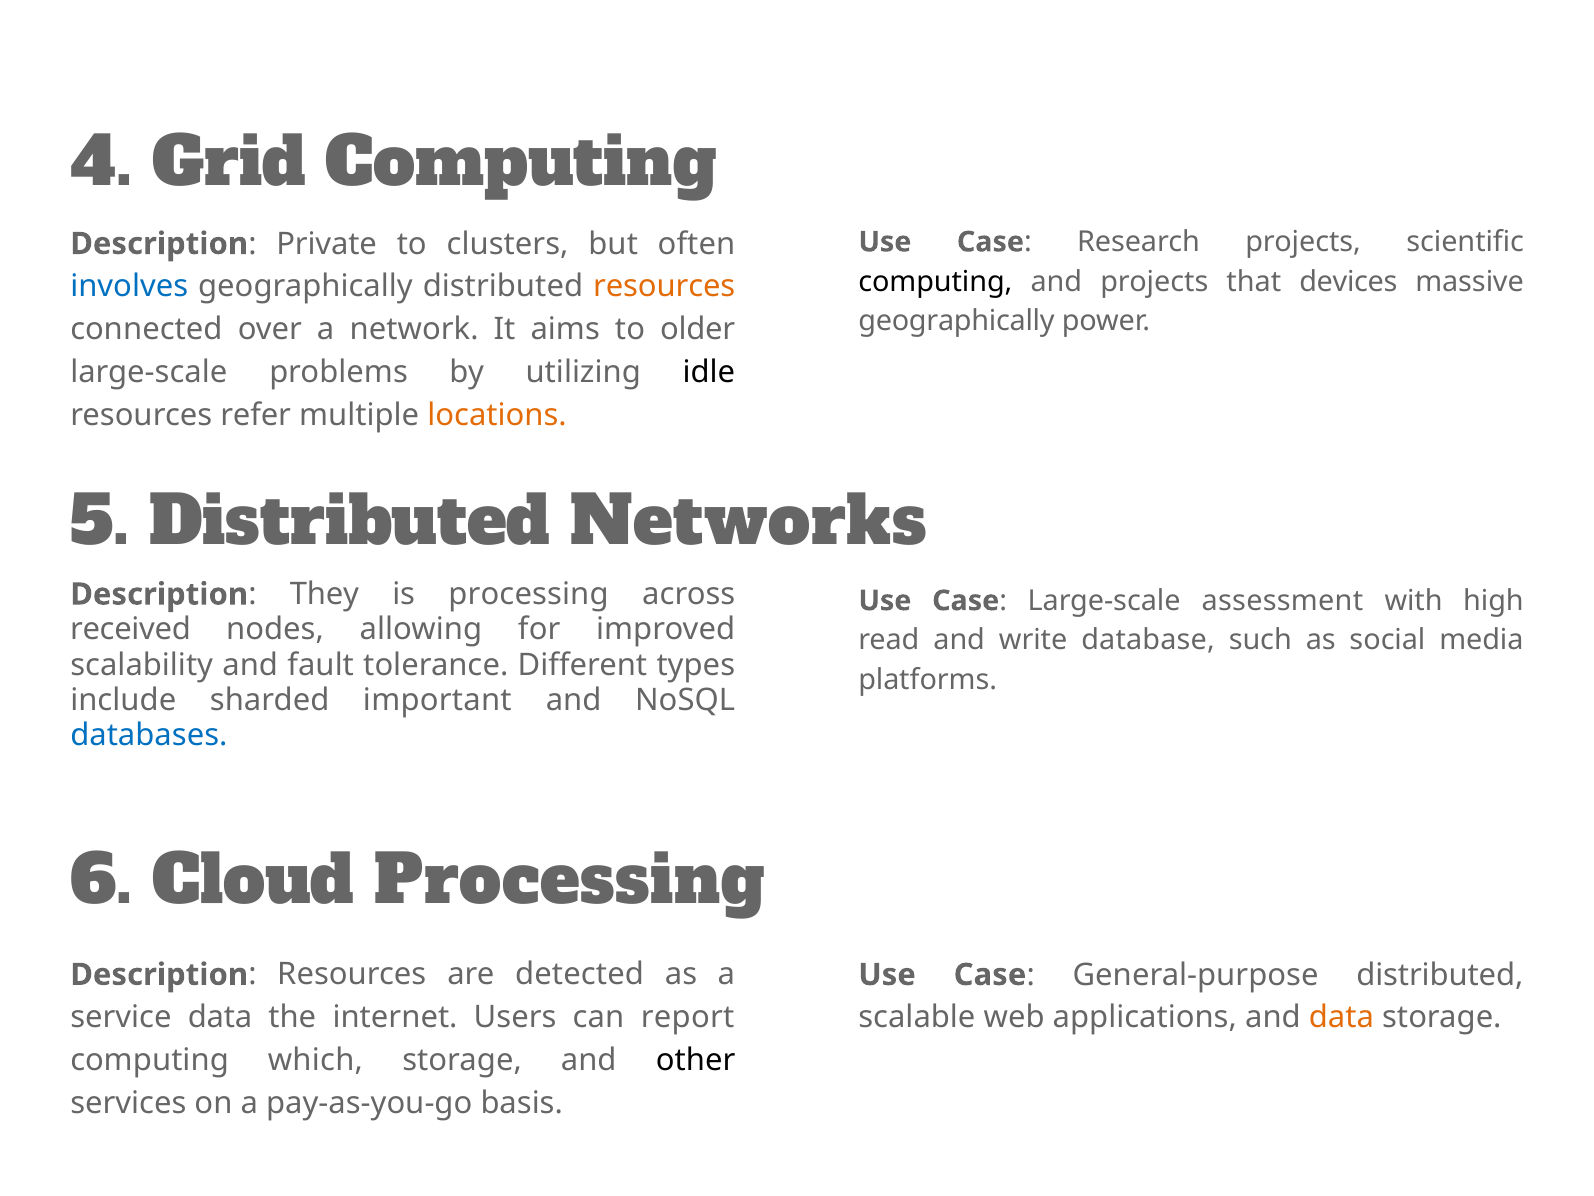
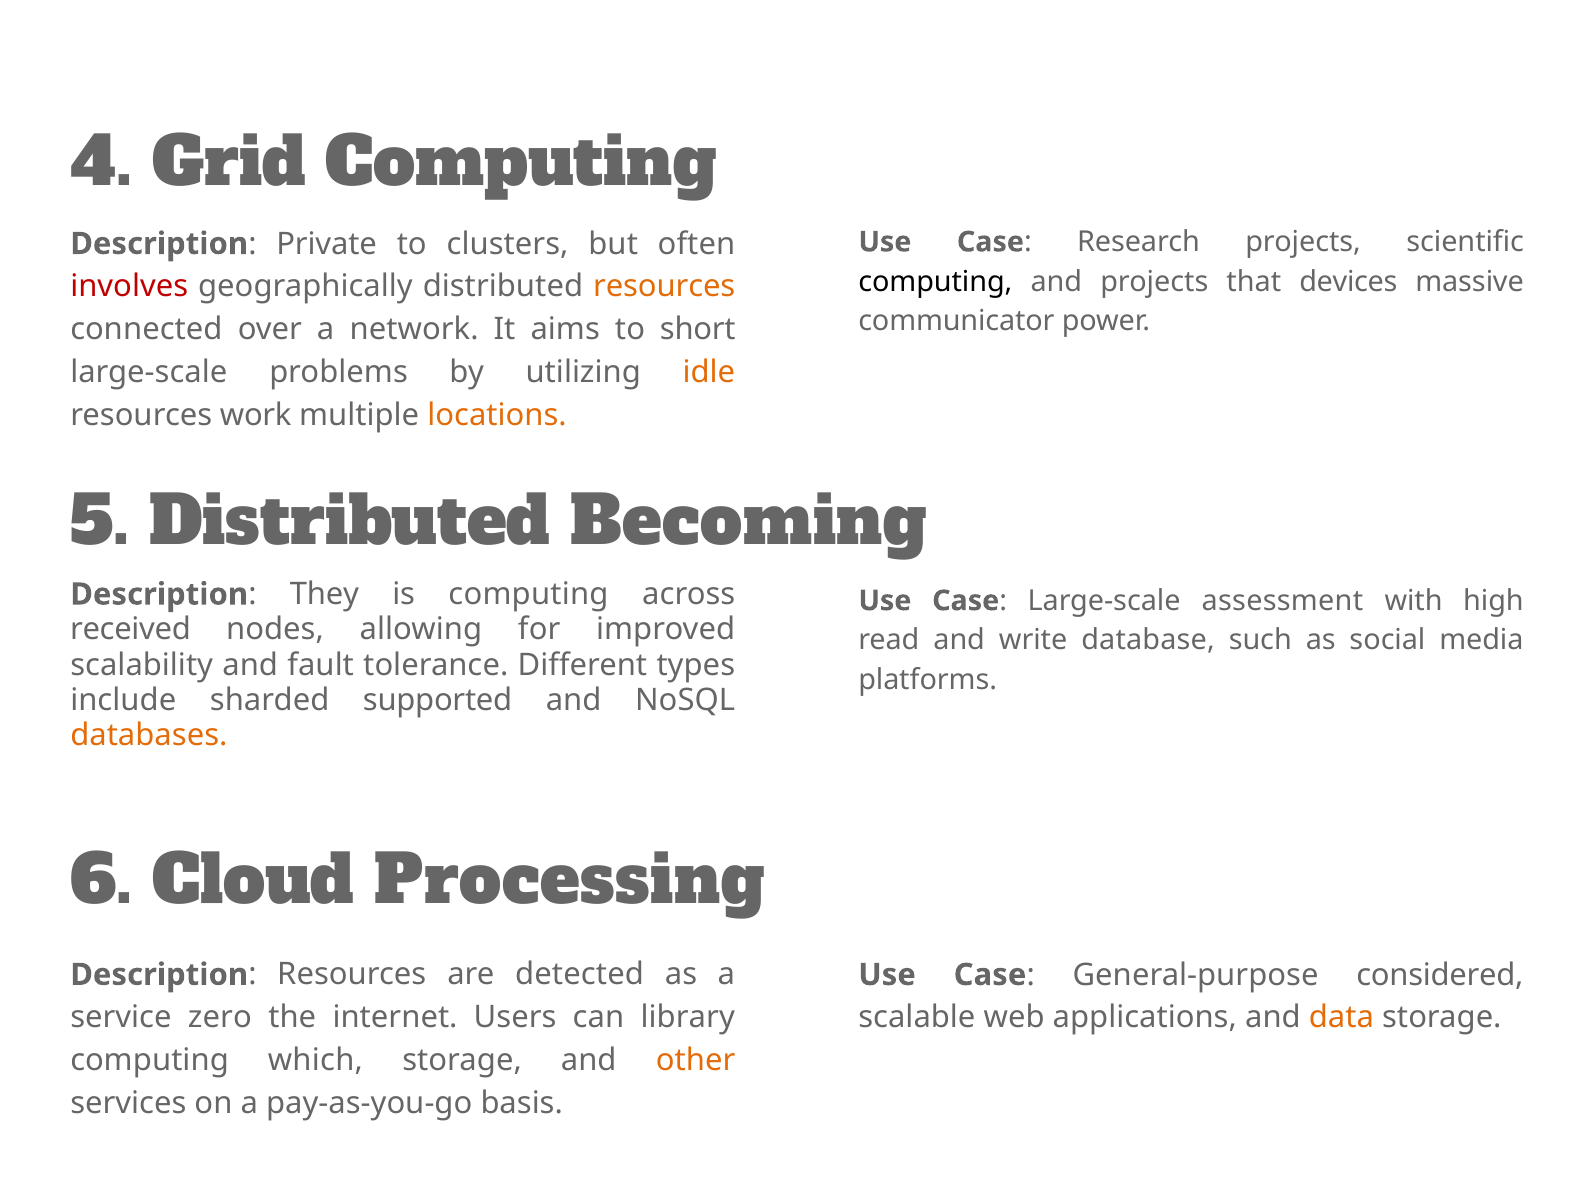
involves colour: blue -> red (129, 286)
geographically: geographically -> communicator (956, 321)
older: older -> short (698, 329)
idle colour: black -> orange (709, 372)
refer: refer -> work (256, 415)
Networks: Networks -> Becoming (749, 522)
is processing: processing -> computing (528, 594)
important: important -> supported (438, 700)
databases colour: blue -> orange (149, 735)
General-purpose distributed: distributed -> considered (1440, 974)
service data: data -> zero (220, 1017)
report: report -> library (688, 1017)
other colour: black -> orange (696, 1060)
